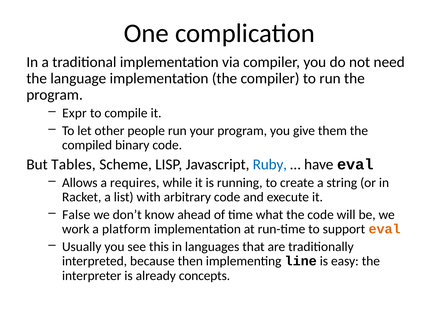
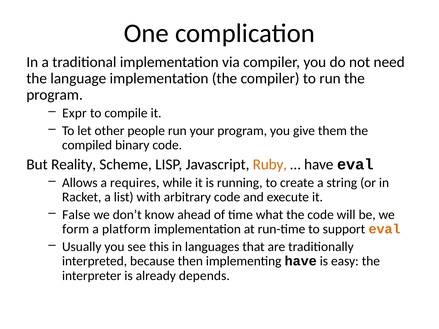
Tables: Tables -> Reality (74, 165)
Ruby colour: blue -> orange (270, 165)
work: work -> form (76, 229)
implementing line: line -> have (301, 261)
concepts: concepts -> depends (204, 276)
